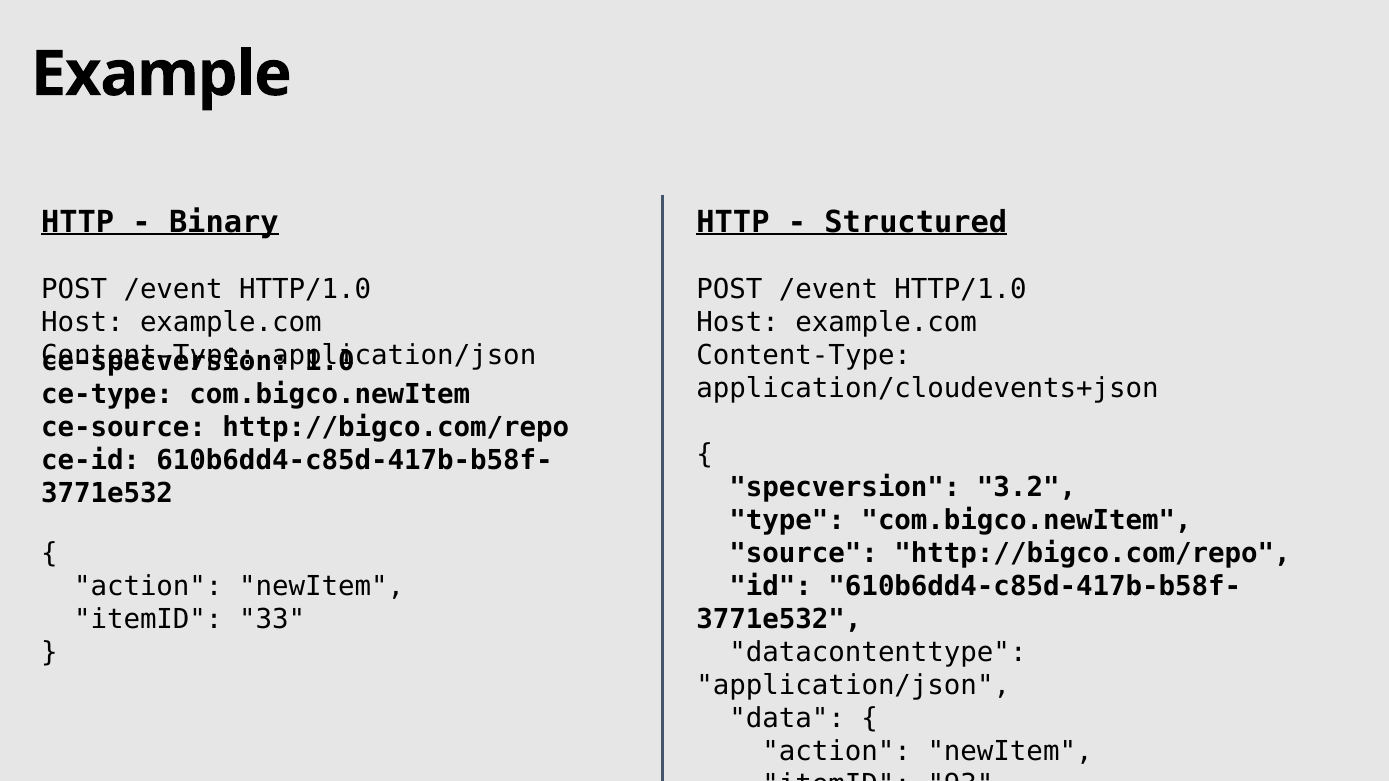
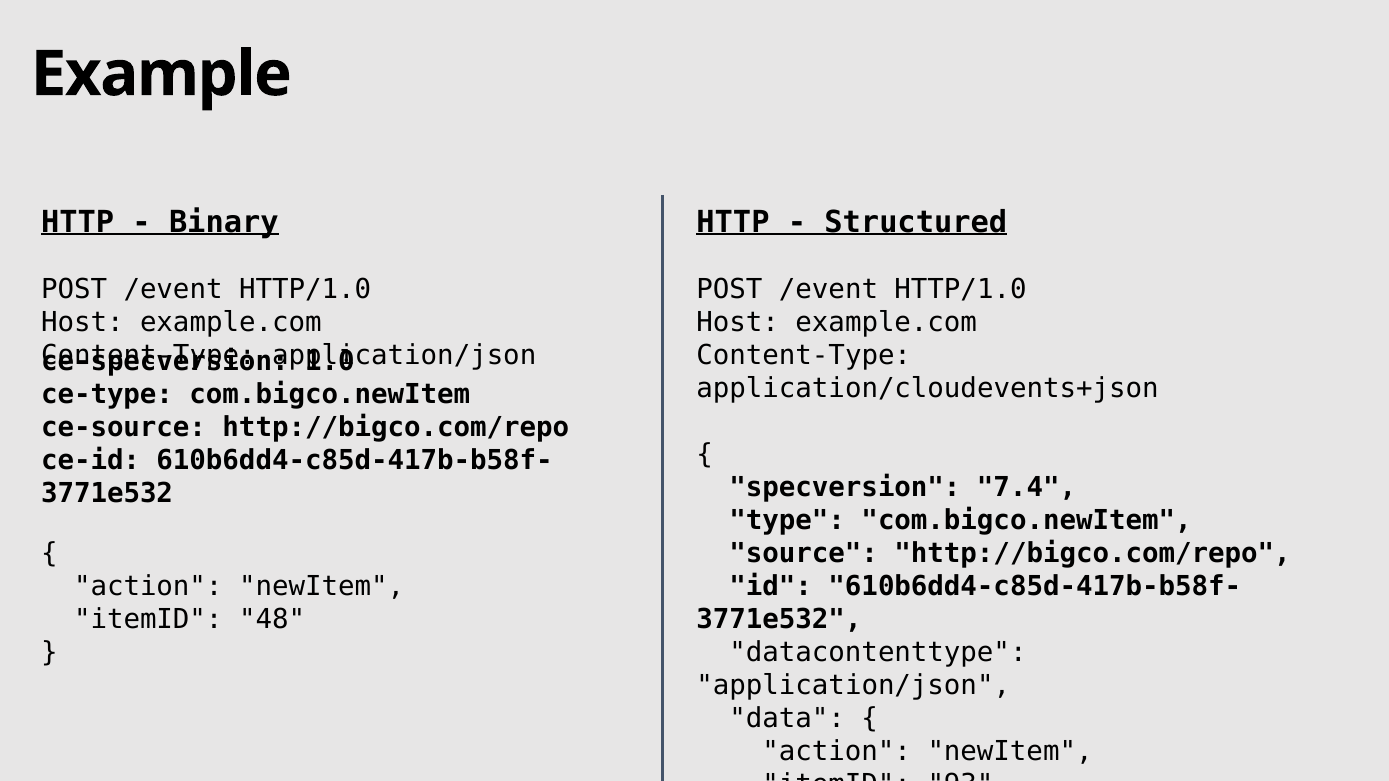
3.2: 3.2 -> 7.4 (1027, 488)
33: 33 -> 48 (272, 620)
